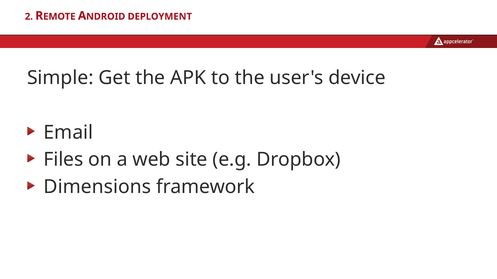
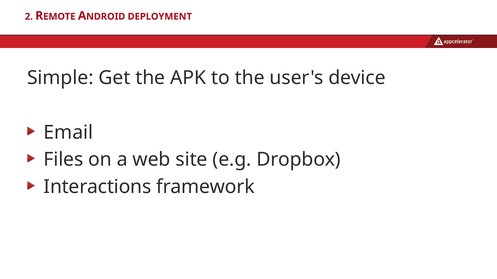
Dimensions: Dimensions -> Interactions (97, 187)
